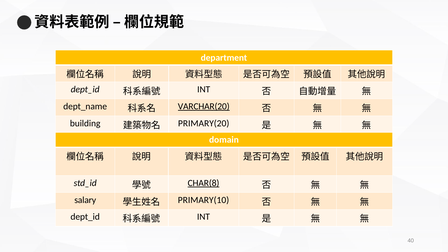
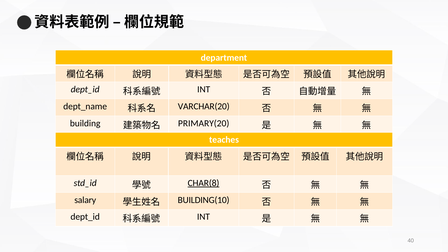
VARCHAR(20 underline: present -> none (204, 106)
domain: domain -> teaches (224, 140)
PRIMARY(10: PRIMARY(10 -> BUILDING(10 (204, 200)
